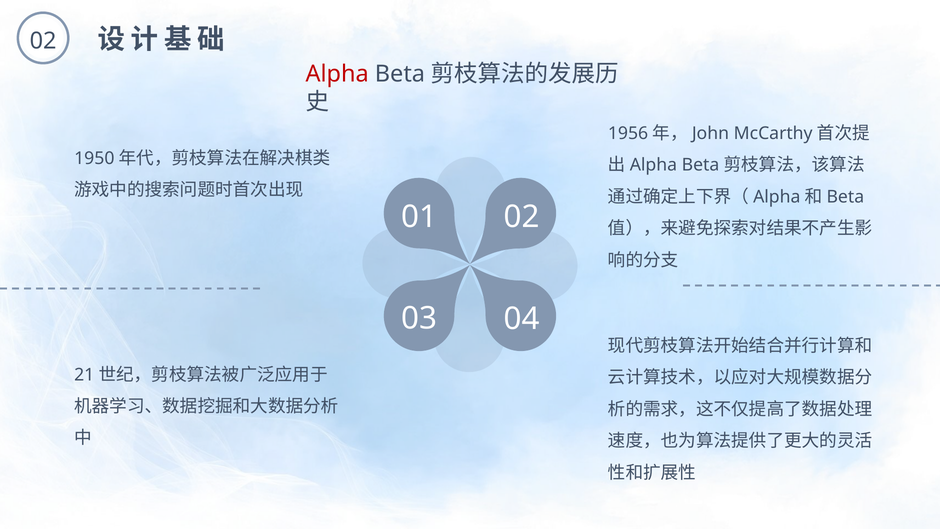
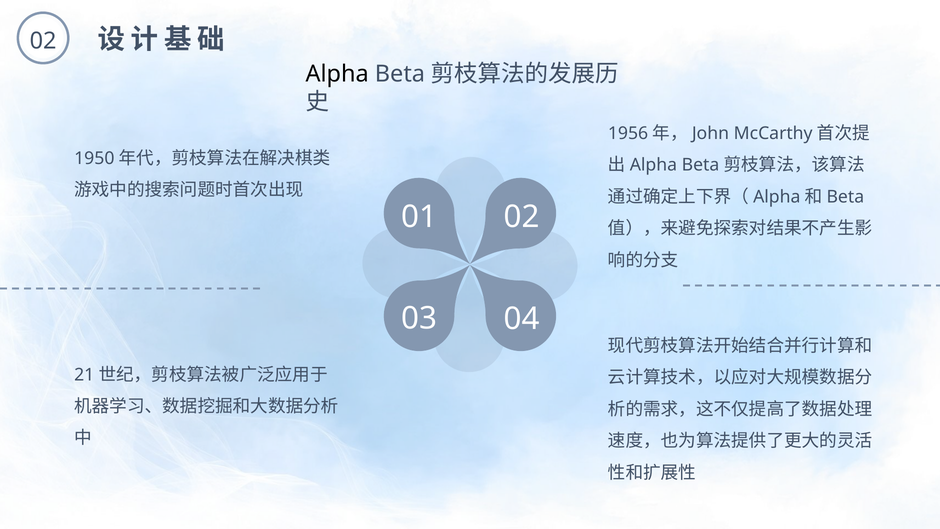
Alpha colour: red -> black (337, 74)
